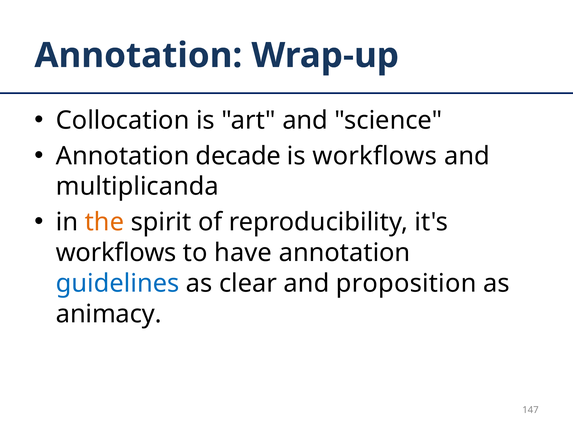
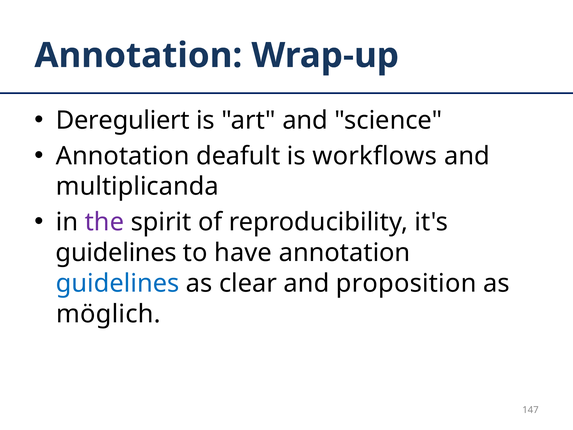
Collocation: Collocation -> Dereguliert (123, 120)
decade: decade -> deafult (238, 156)
the colour: orange -> purple (104, 222)
workflows: workflows -> guidelines (116, 253)
animacy: animacy -> möglich (108, 314)
